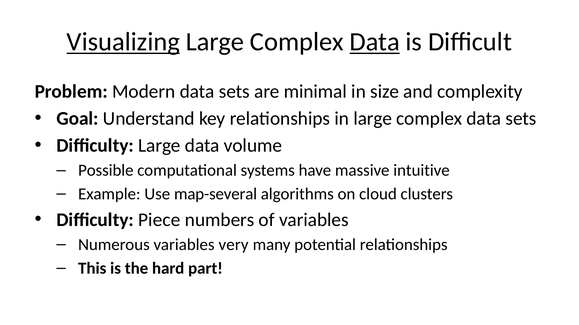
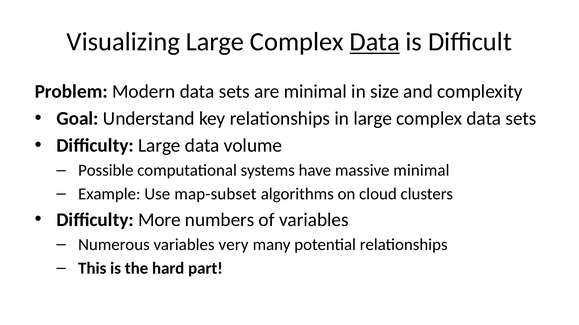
Visualizing underline: present -> none (123, 42)
massive intuitive: intuitive -> minimal (421, 171)
map-several: map-several -> map-subset (215, 194)
Piece: Piece -> More (159, 220)
